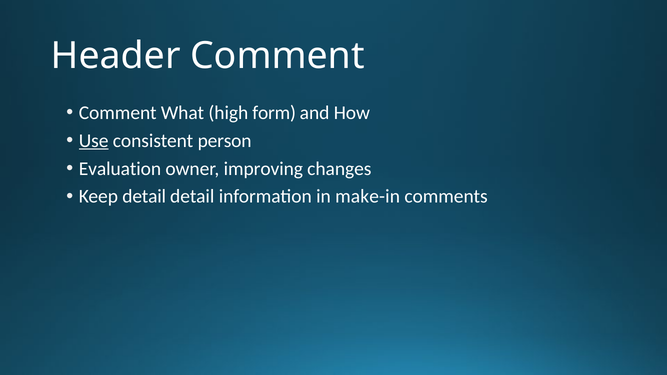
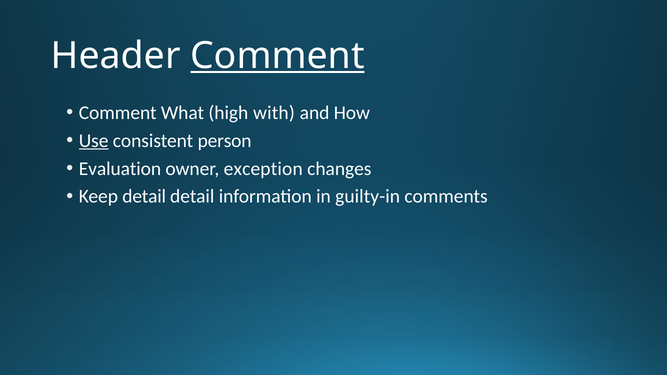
Comment underline: none -> present (277, 56)
form: form -> with (274, 113)
improving: improving -> exception (263, 169)
make-in: make-in -> guilty-in (368, 197)
